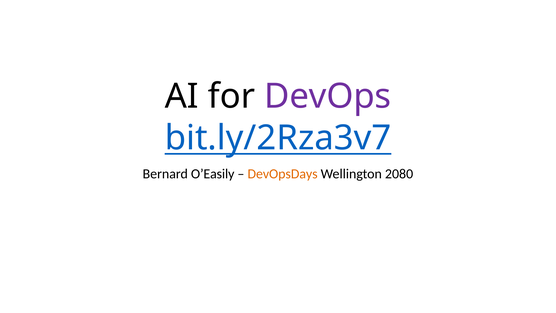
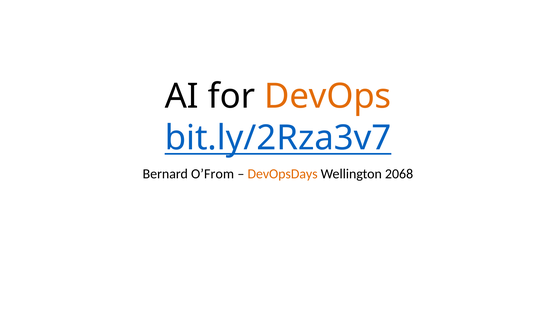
DevOps colour: purple -> orange (328, 96)
O’Easily: O’Easily -> O’From (213, 174)
2080: 2080 -> 2068 (399, 174)
